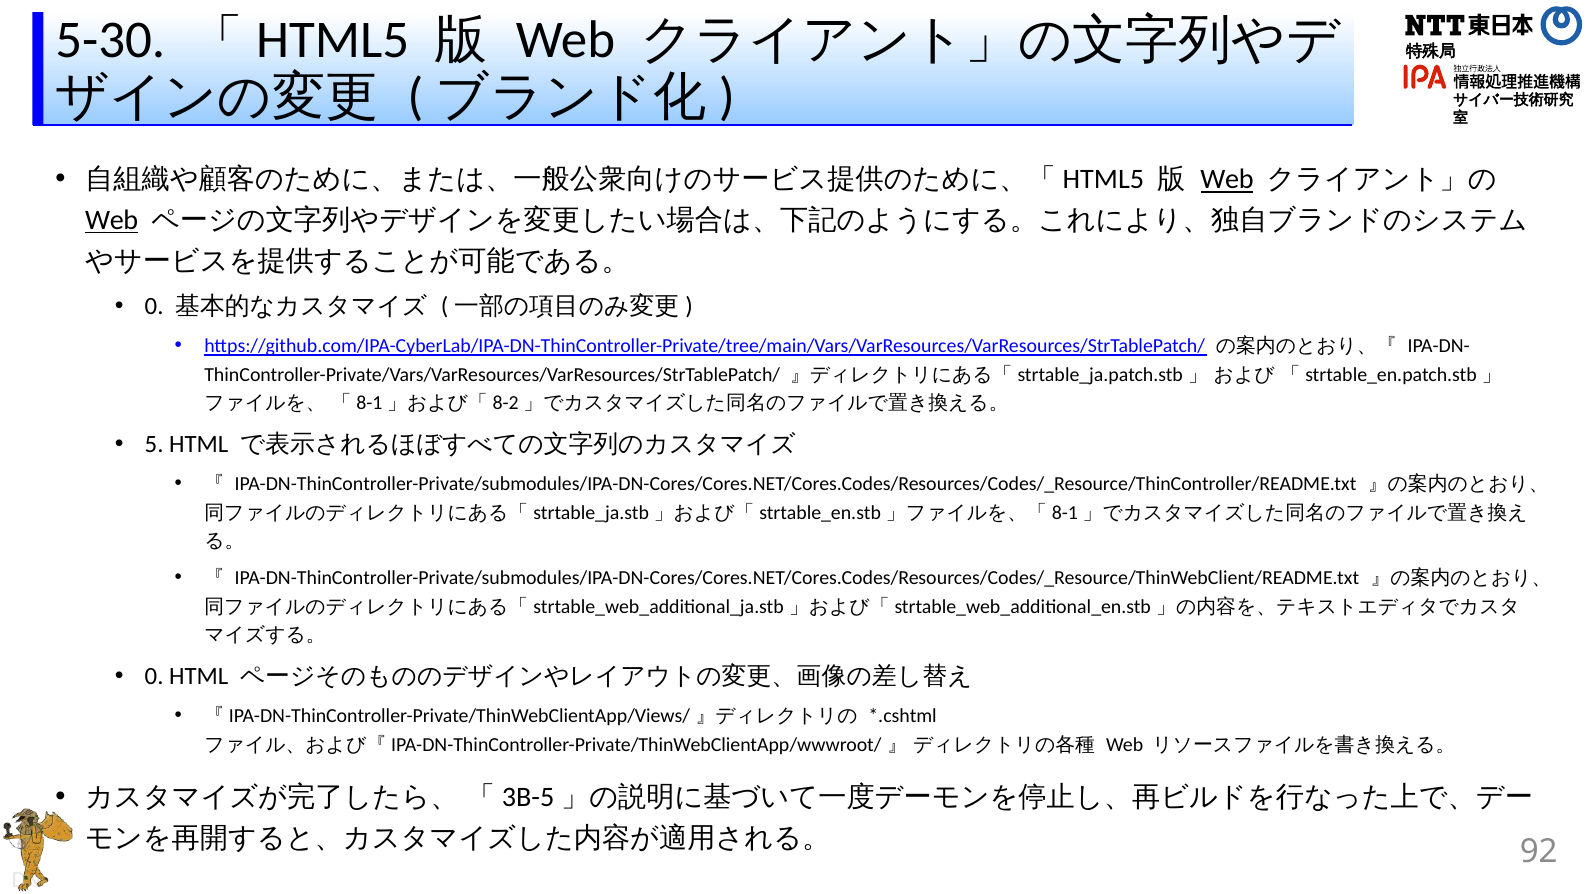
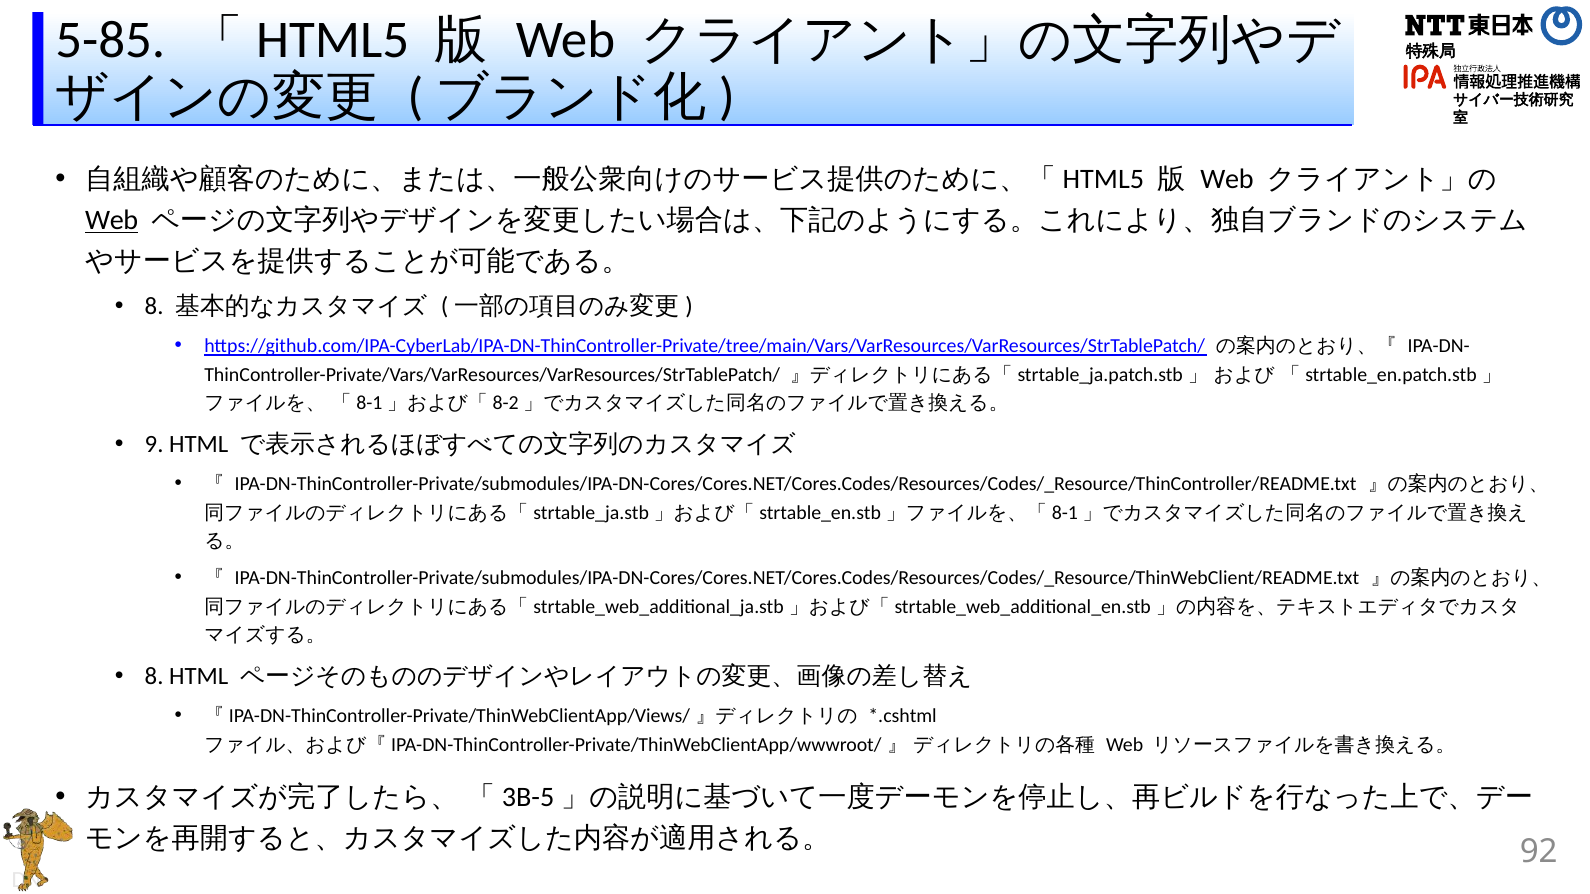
5-30: 5-30 -> 5-85 (110, 40)
Web underline: present -> none (1227, 180)
0: 0 -> 8 (154, 307)
5: 5 -> 9 (154, 445)
0: 0 -> 8 (154, 677)
